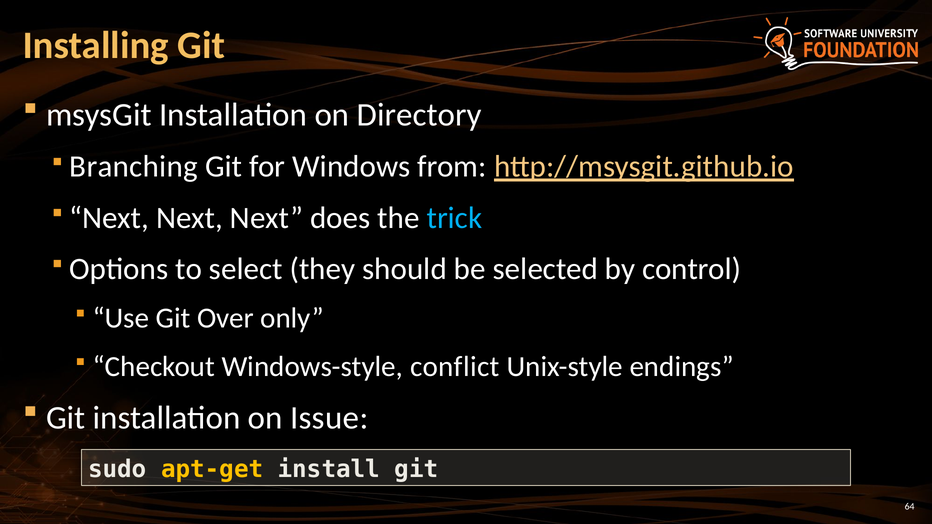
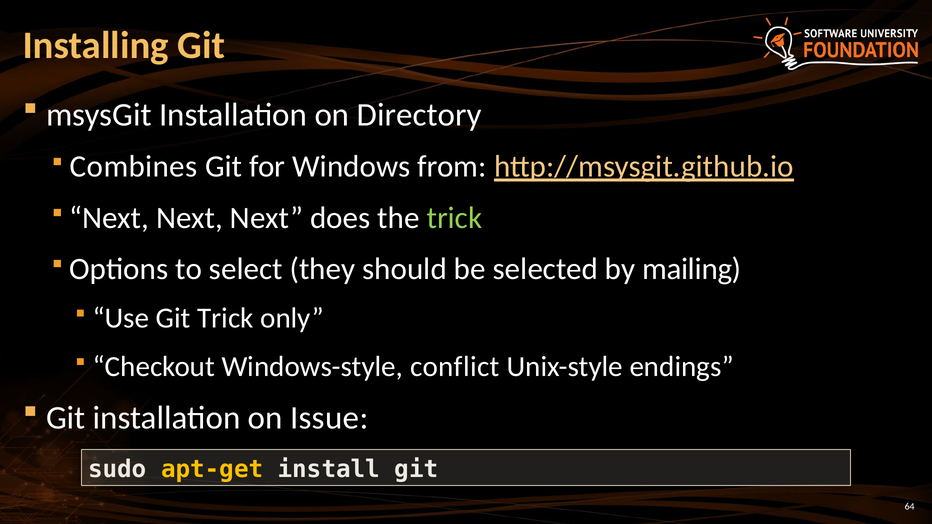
Branching: Branching -> Combines (134, 167)
trick colour: light blue -> light green (454, 218)
control: control -> mailing (692, 269)
Git Over: Over -> Trick (225, 318)
